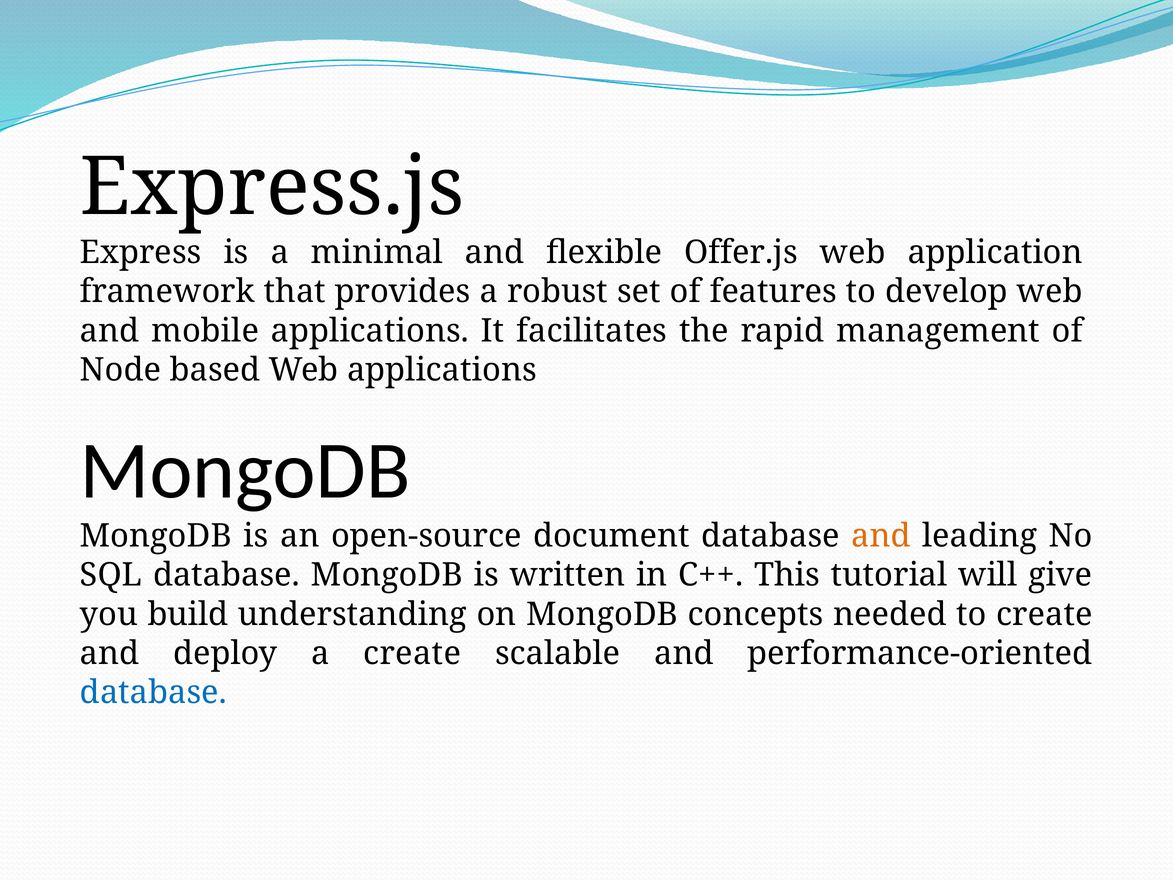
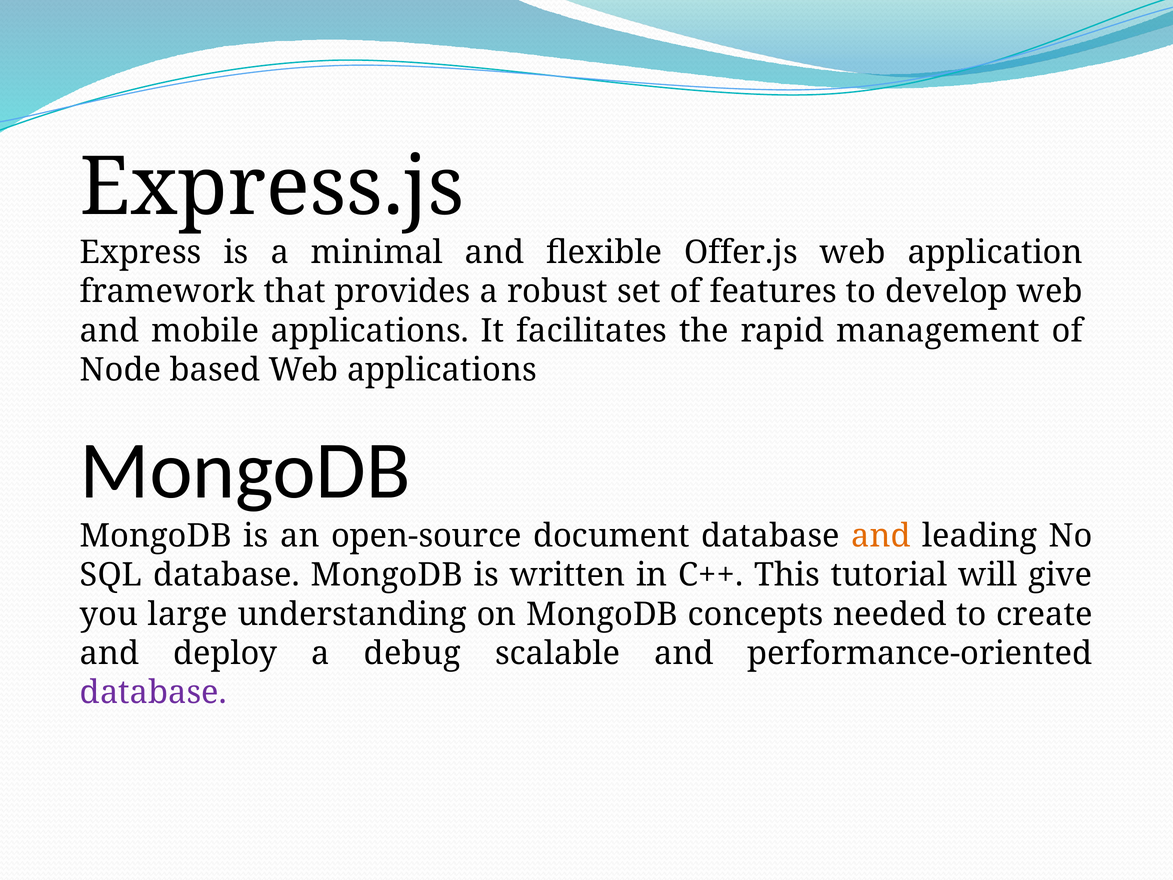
build: build -> large (188, 614)
a create: create -> debug (412, 653)
database colour: blue -> purple (153, 692)
